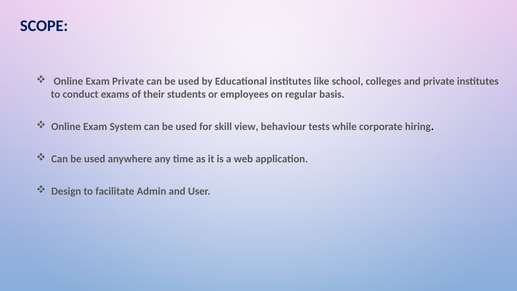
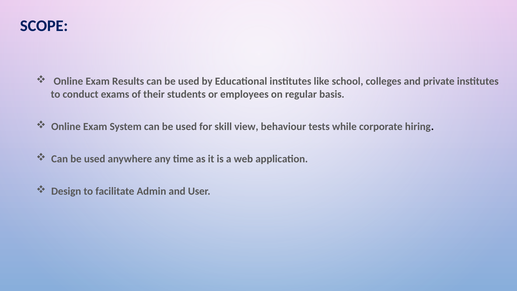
Exam Private: Private -> Results (128, 81)
